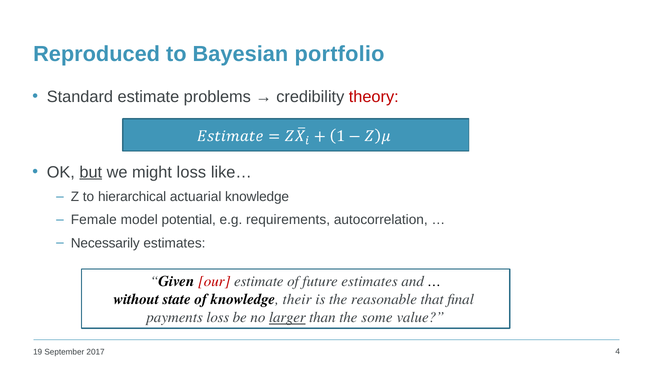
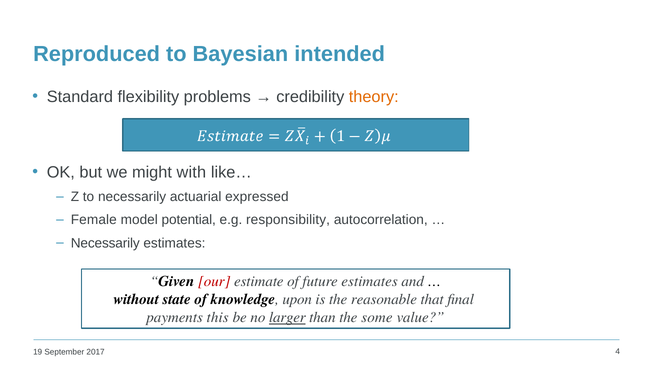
portfolio: portfolio -> intended (340, 54)
Standard estimate: estimate -> flexibility (148, 97)
theory colour: red -> orange (374, 97)
but underline: present -> none (91, 172)
might loss: loss -> with (191, 172)
to hierarchical: hierarchical -> necessarily (132, 196)
actuarial knowledge: knowledge -> expressed (257, 196)
requirements: requirements -> responsibility (288, 220)
their: their -> upon (297, 299)
payments loss: loss -> this (218, 317)
